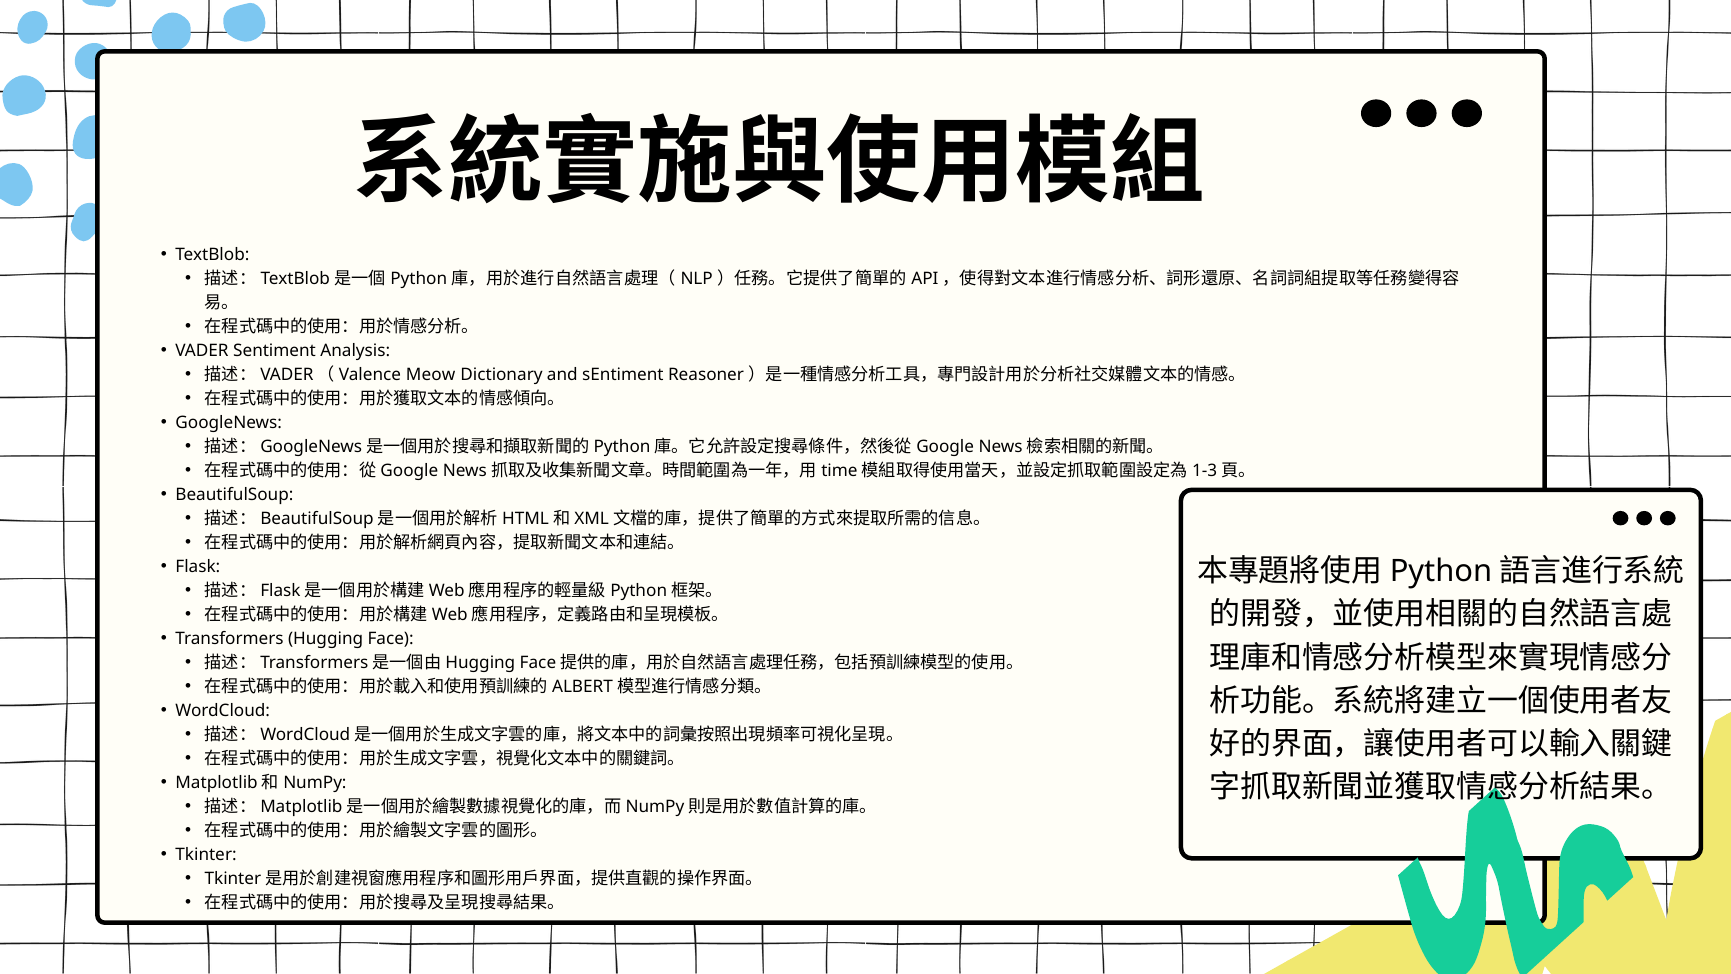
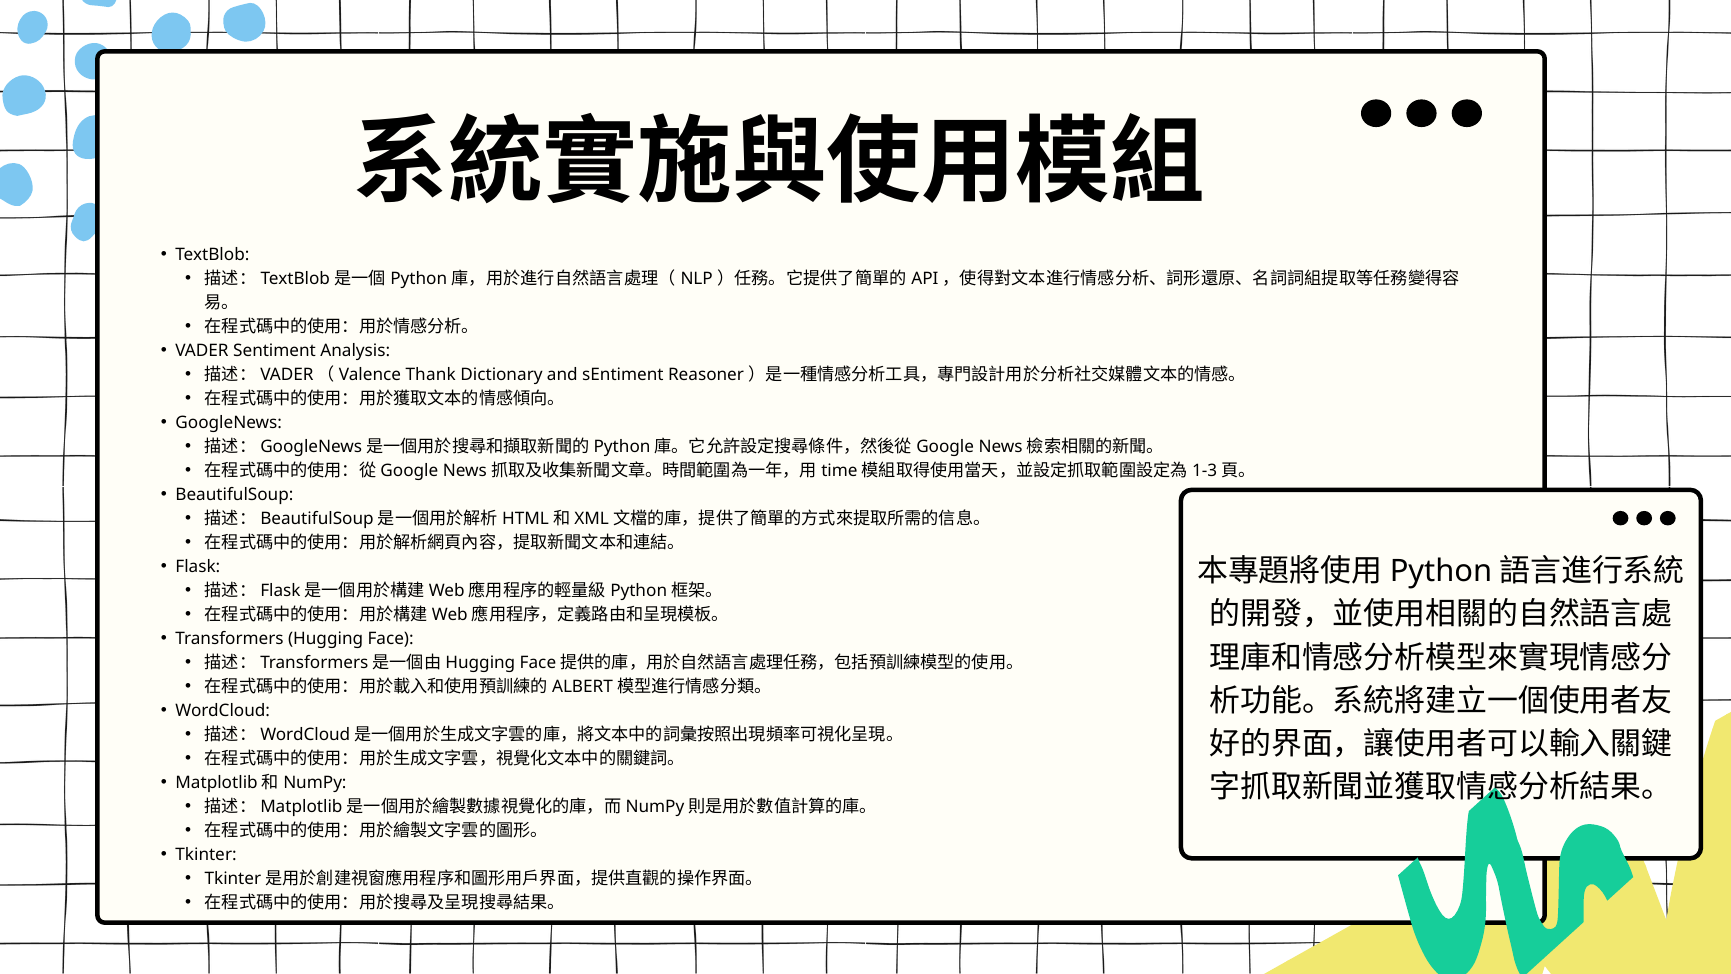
Meow: Meow -> Thank (431, 374)
